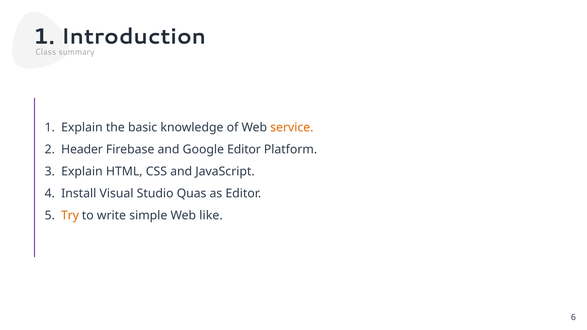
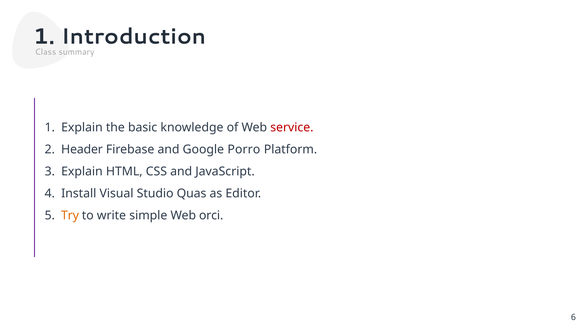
service colour: orange -> red (292, 128)
Google Editor: Editor -> Porro (244, 150)
like: like -> orci (211, 216)
